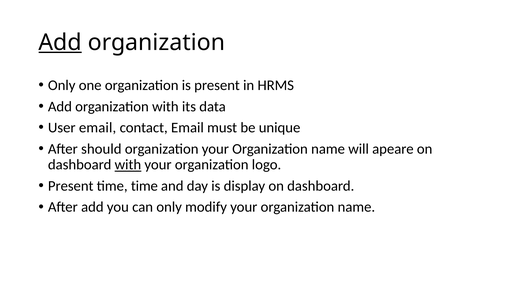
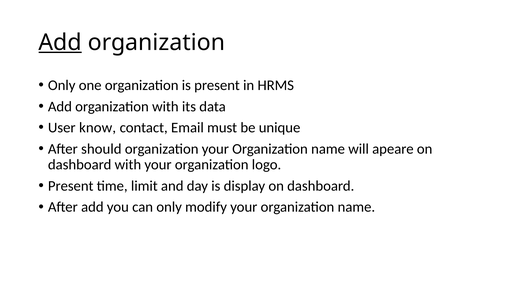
User email: email -> know (98, 128)
with underline: present -> none (128, 165)
time time: time -> limit (144, 186)
